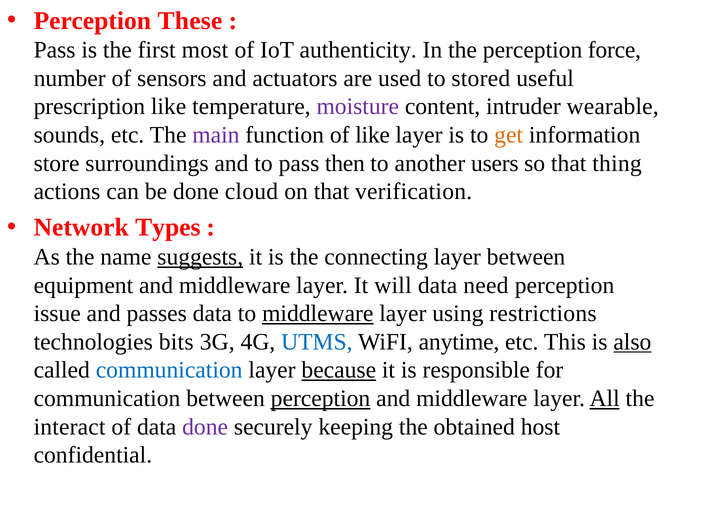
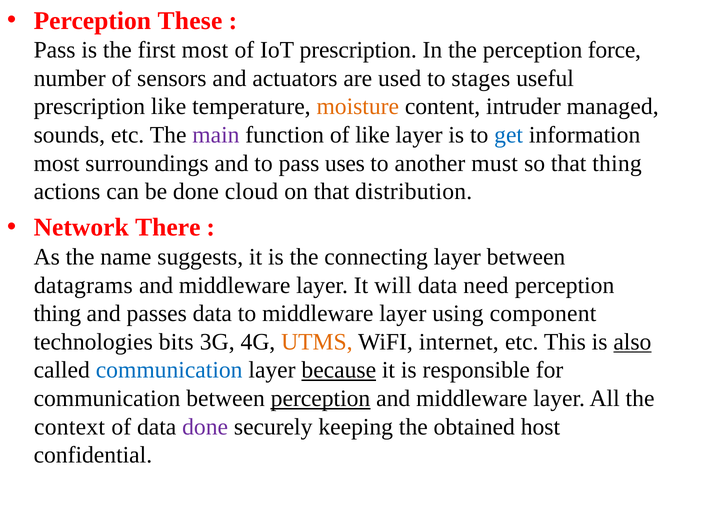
IoT authenticity: authenticity -> prescription (358, 50)
stored: stored -> stages (481, 78)
moisture colour: purple -> orange (358, 107)
wearable: wearable -> managed (613, 107)
get colour: orange -> blue (509, 135)
store: store -> most (57, 163)
then: then -> uses (345, 163)
users: users -> must (495, 163)
verification: verification -> distribution (414, 192)
Types: Types -> There (168, 228)
suggests underline: present -> none (200, 257)
equipment: equipment -> datagrams (83, 285)
issue: issue -> thing (57, 314)
middleware underline: present -> none (318, 314)
restrictions: restrictions -> component (543, 314)
UTMS colour: blue -> orange (317, 342)
anytime: anytime -> internet (459, 342)
All underline: present -> none (605, 399)
interact: interact -> context (70, 427)
